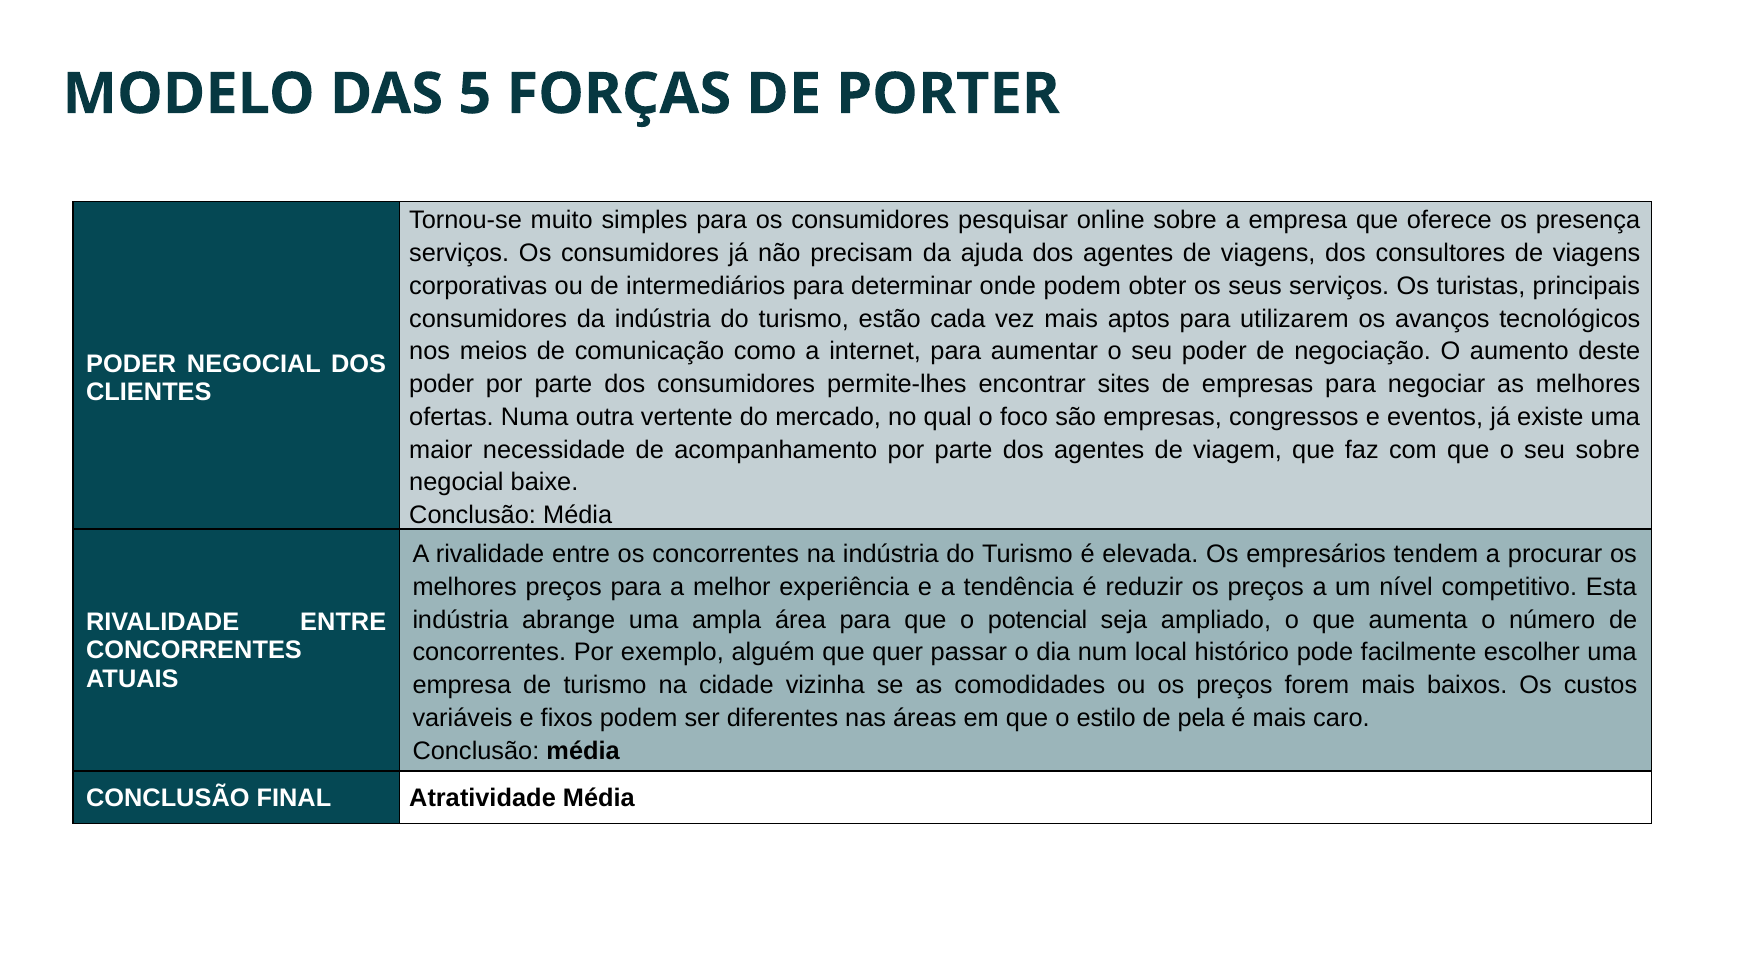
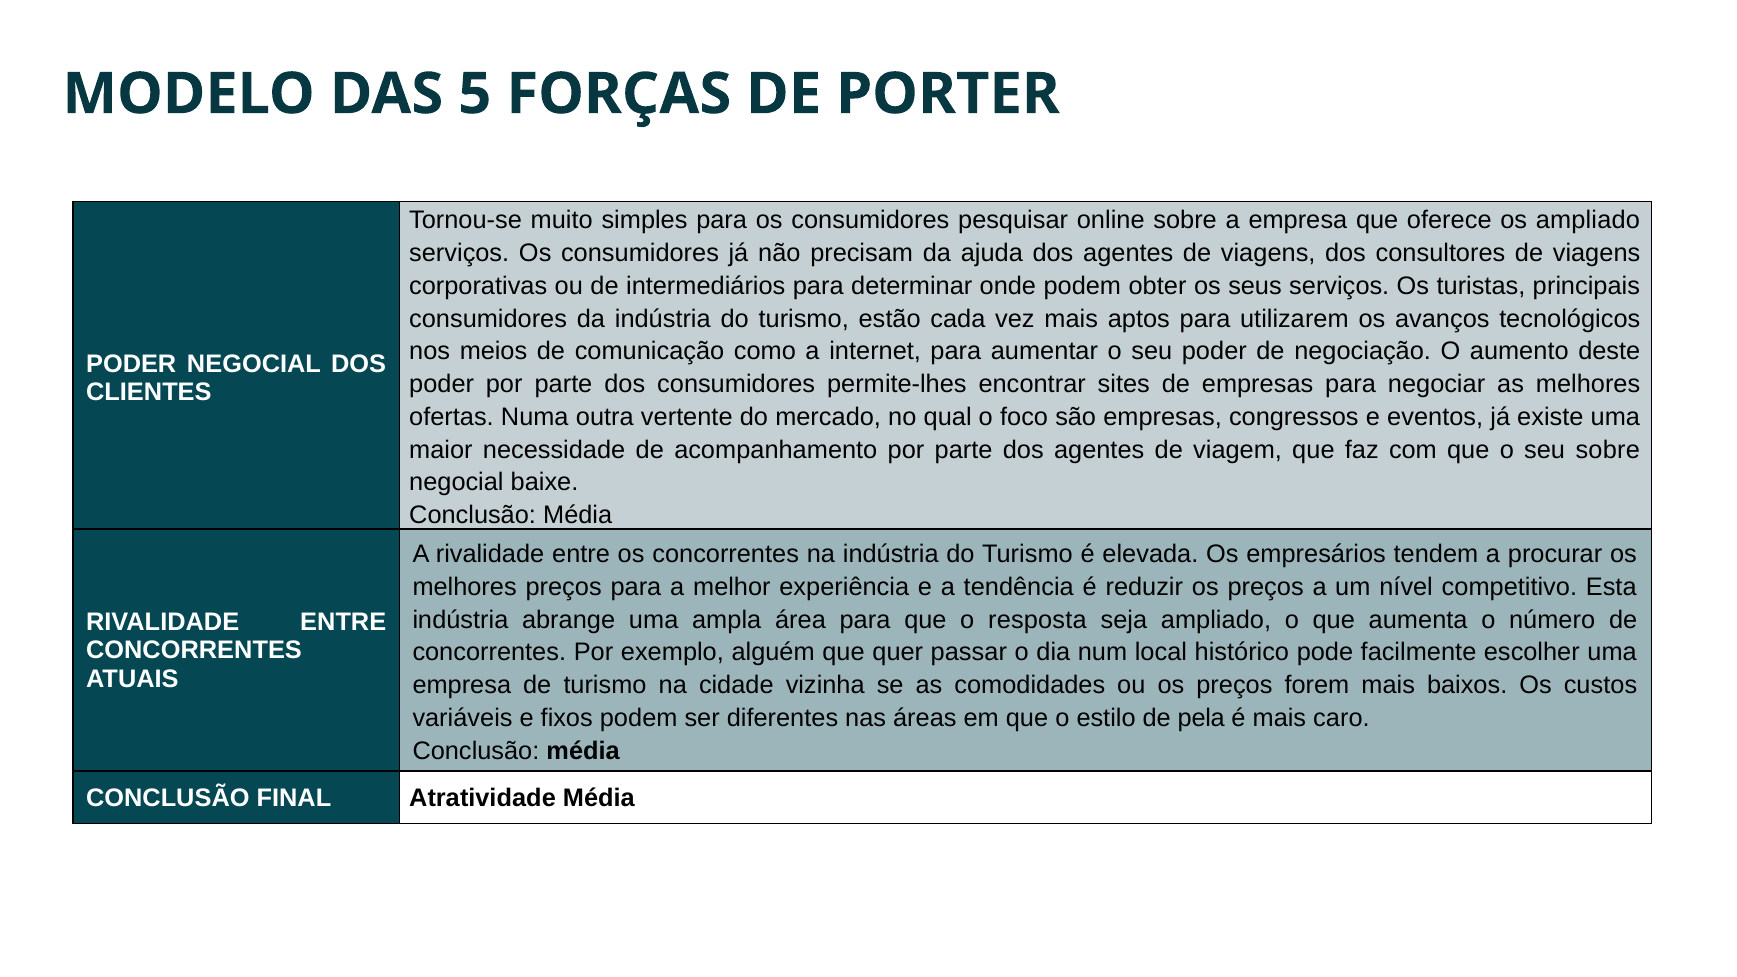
os presença: presença -> ampliado (1588, 221)
potencial: potencial -> resposta (1037, 620)
